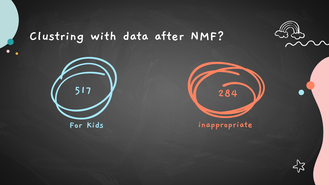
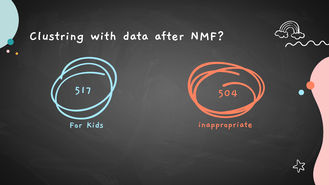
284: 284 -> 504 (228, 92)
